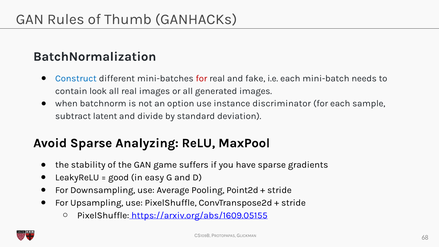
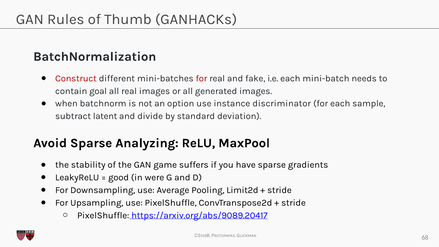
Construct colour: blue -> red (76, 78)
look: look -> goal (98, 91)
easy: easy -> were (154, 177)
Point2d: Point2d -> Limit2d (242, 190)
https://arxiv.org/abs/1609.05155: https://arxiv.org/abs/1609.05155 -> https://arxiv.org/abs/9089.20417 (199, 215)
